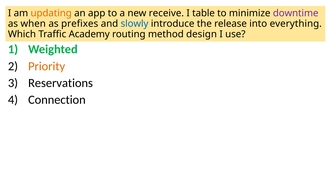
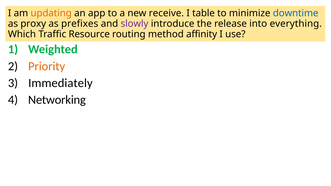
downtime colour: purple -> blue (296, 13)
when: when -> proxy (33, 24)
slowly colour: blue -> purple (135, 24)
Academy: Academy -> Resource (89, 34)
design: design -> affinity (202, 34)
Reservations: Reservations -> Immediately (60, 83)
Connection: Connection -> Networking (57, 100)
